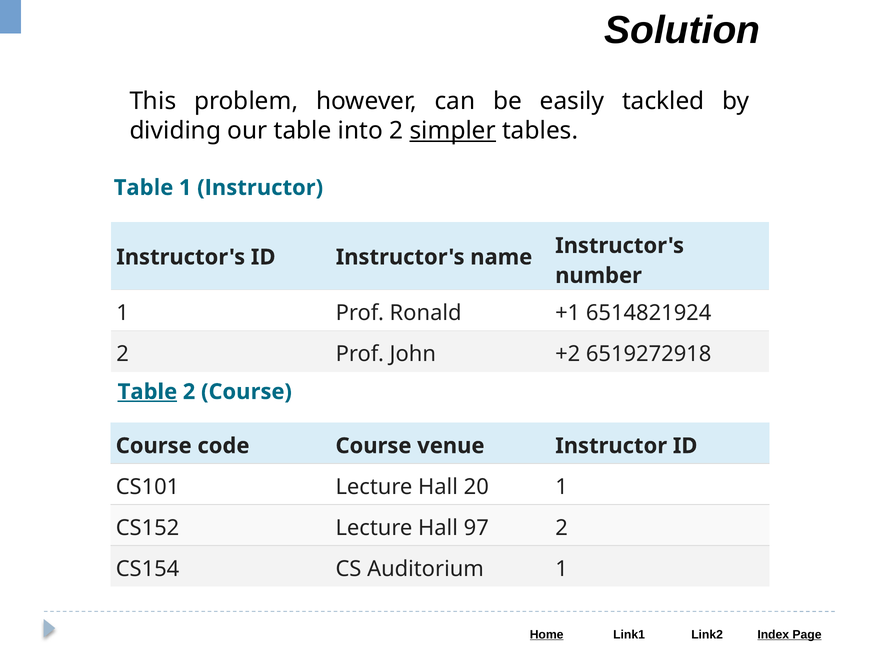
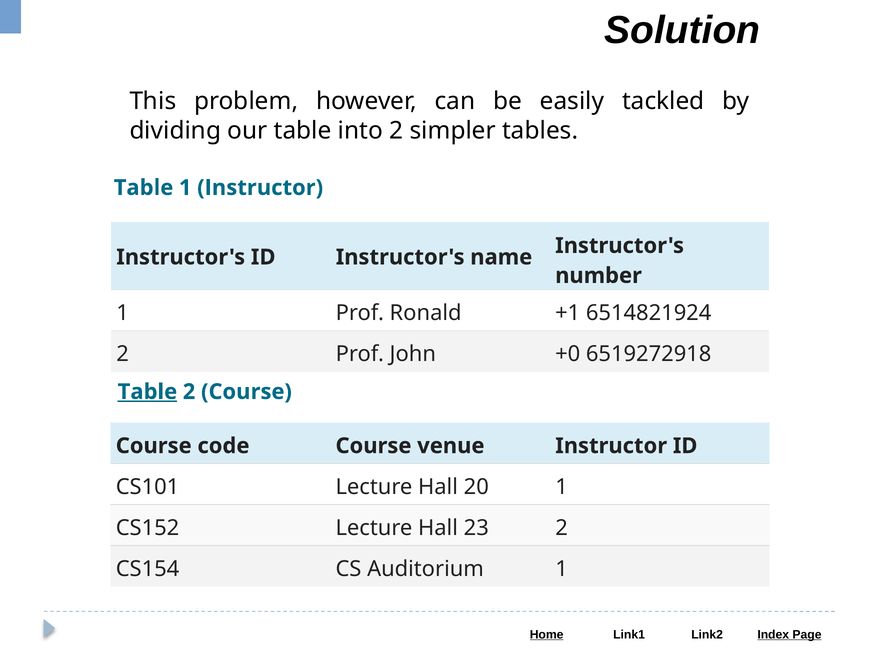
simpler underline: present -> none (453, 131)
+2: +2 -> +0 (568, 354)
97: 97 -> 23 (476, 527)
